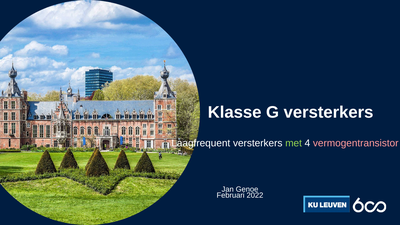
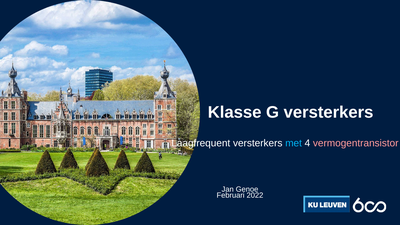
met colour: light green -> light blue (294, 143)
